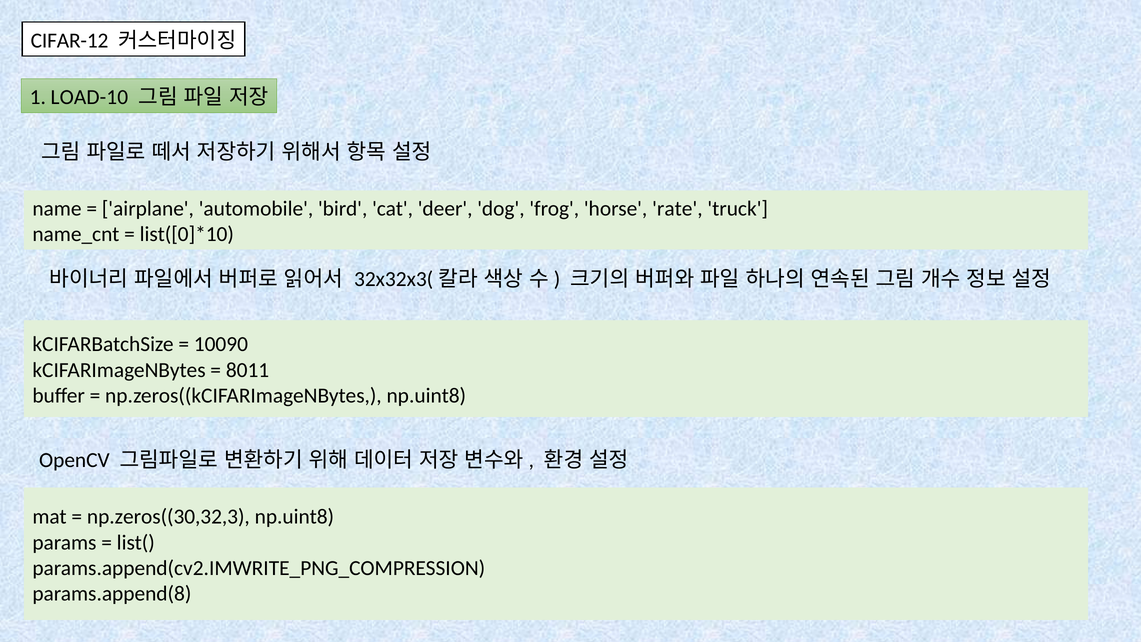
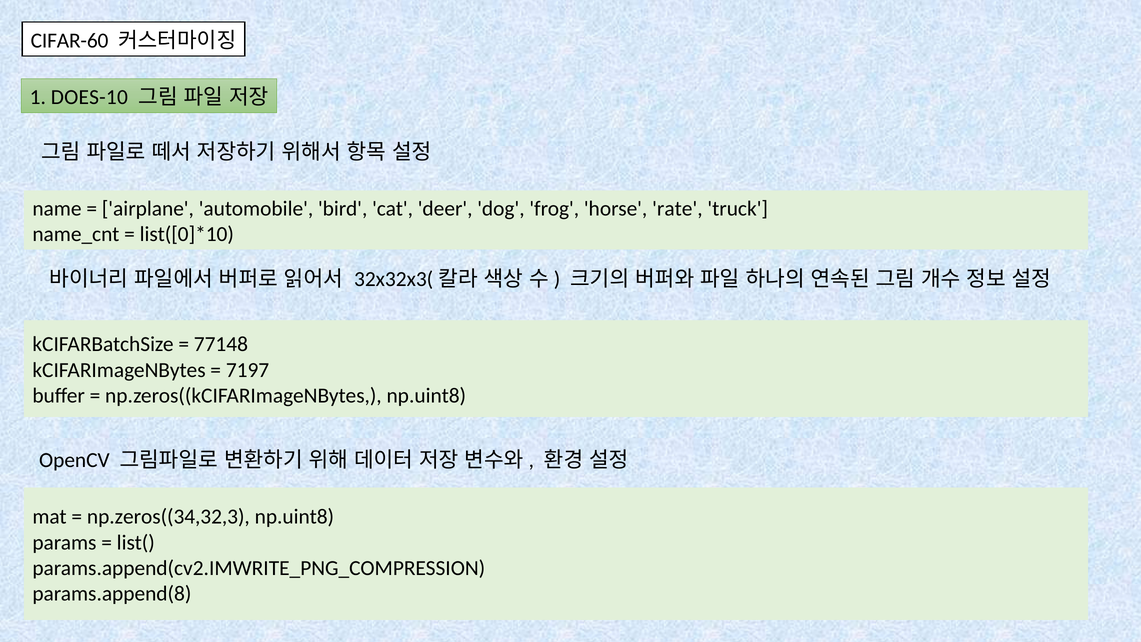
CIFAR-12: CIFAR-12 -> CIFAR-60 (70, 40)
LOAD-10: LOAD-10 -> DOES-10 (89, 97)
10090: 10090 -> 77148 (221, 344)
8011: 8011 -> 7197 (248, 370)
np.zeros((30,32,3: np.zeros((30,32,3 -> np.zeros((34,32,3 (168, 517)
